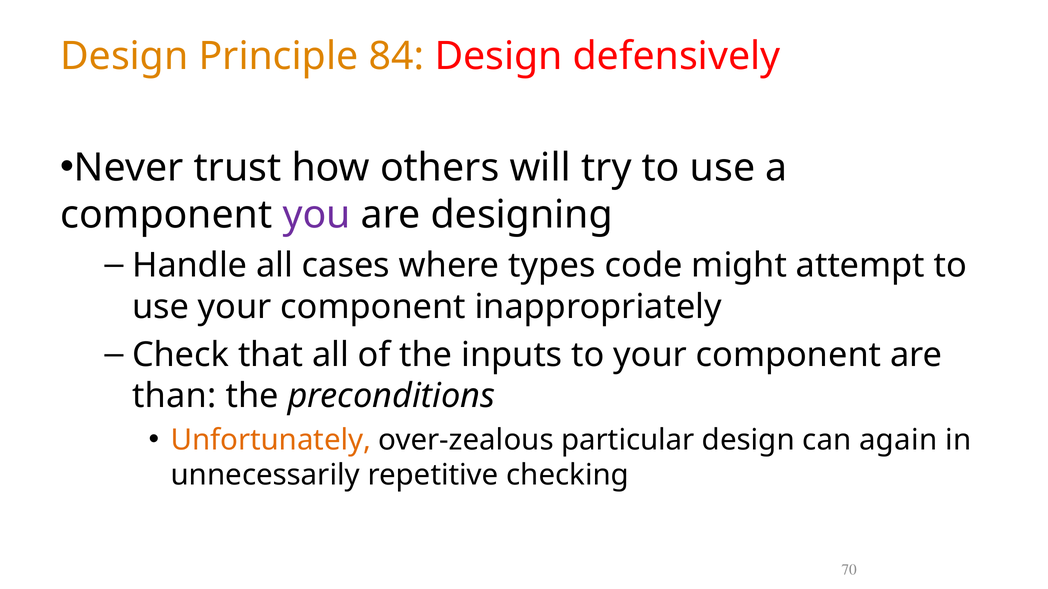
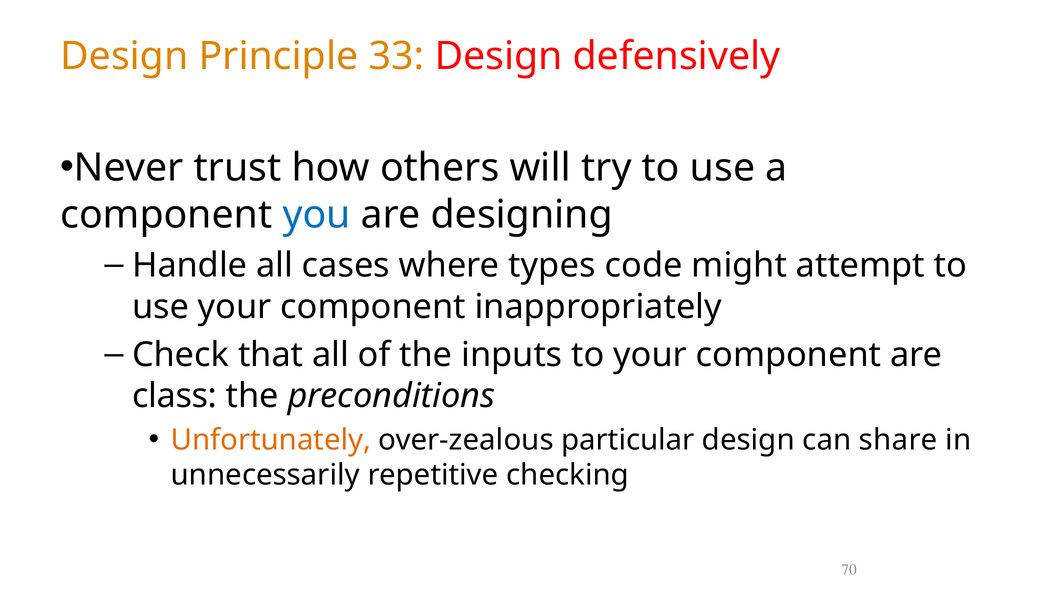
84: 84 -> 33 (396, 56)
you colour: purple -> blue (317, 215)
than: than -> class (175, 396)
again: again -> share (898, 440)
